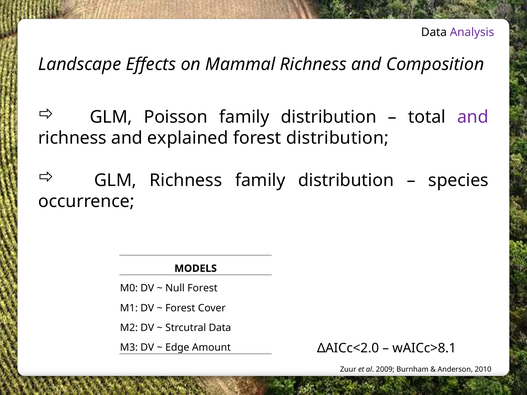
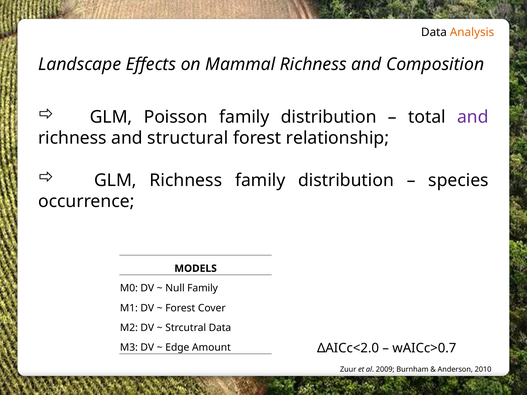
Analysis colour: purple -> orange (472, 32)
explained: explained -> structural (188, 138)
forest distribution: distribution -> relationship (338, 138)
Null Forest: Forest -> Family (203, 288)
wAICc>8.1: wAICc>8.1 -> wAICc>0.7 (424, 348)
